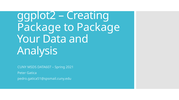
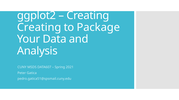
Package: Package -> Creating (39, 28)
